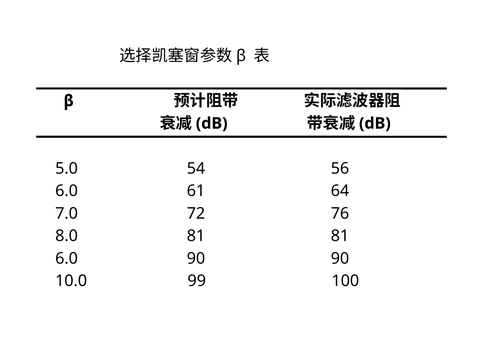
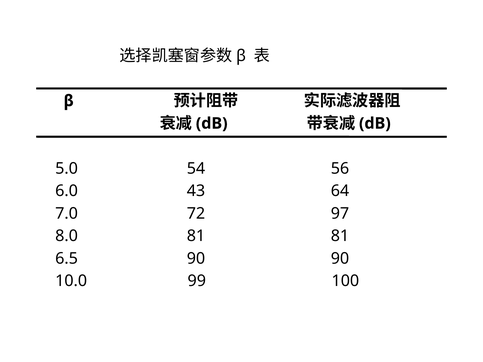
61: 61 -> 43 (196, 191)
76: 76 -> 97 (340, 214)
6.0: 6.0 -> 6.5 (67, 259)
